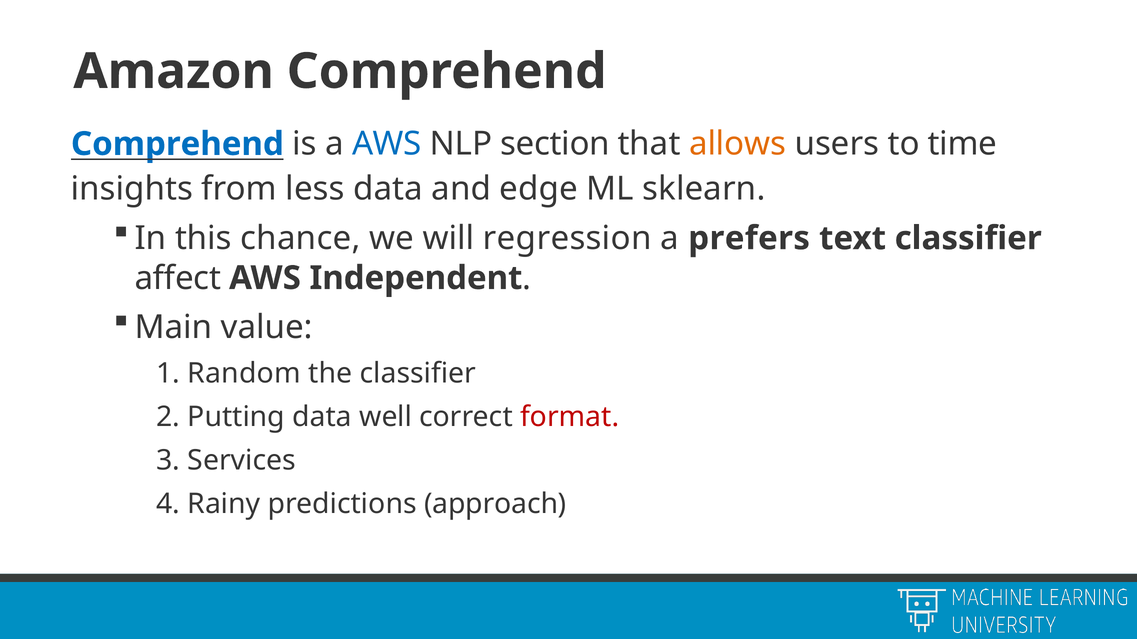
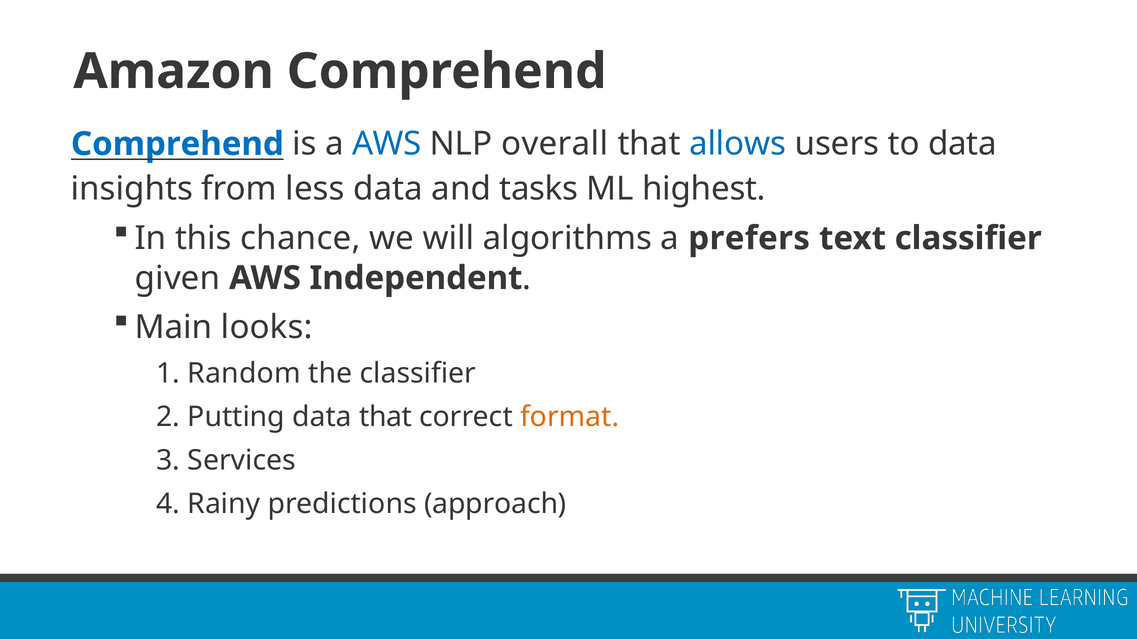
section: section -> overall (555, 144)
allows colour: orange -> blue (738, 144)
to time: time -> data (962, 144)
edge: edge -> tasks (539, 189)
sklearn: sklearn -> highest (704, 189)
regression: regression -> algorithms (567, 238)
affect: affect -> given (178, 278)
value: value -> looks (267, 328)
data well: well -> that (386, 417)
format colour: red -> orange (570, 417)
